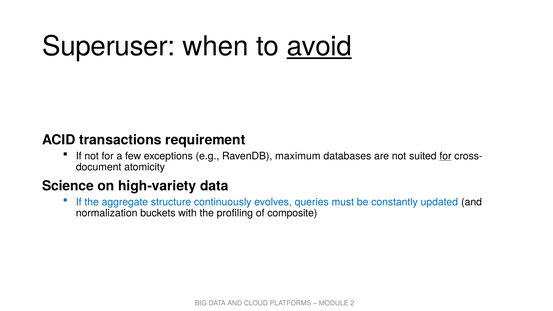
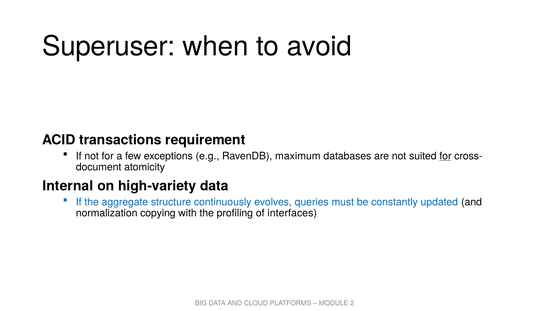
avoid underline: present -> none (319, 46)
Science: Science -> Internal (68, 186)
buckets: buckets -> copying (158, 213)
composite: composite -> interfaces (292, 213)
